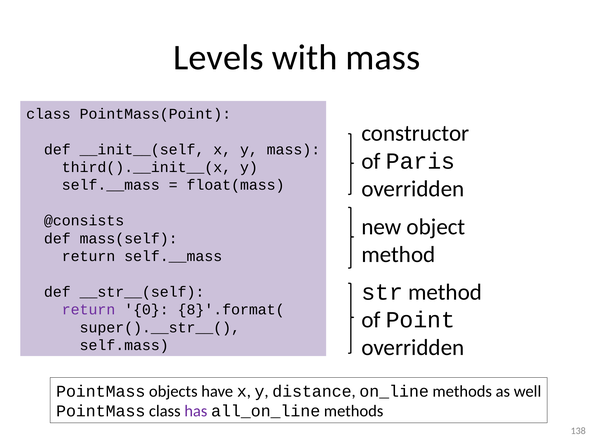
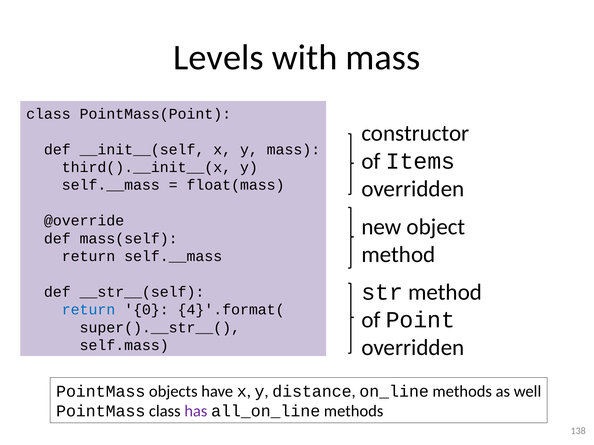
Paris: Paris -> Items (420, 161)
@consists: @consists -> @override (84, 221)
return colour: purple -> blue (89, 310)
8}'.format(: 8}'.format( -> 4}'.format( (231, 310)
